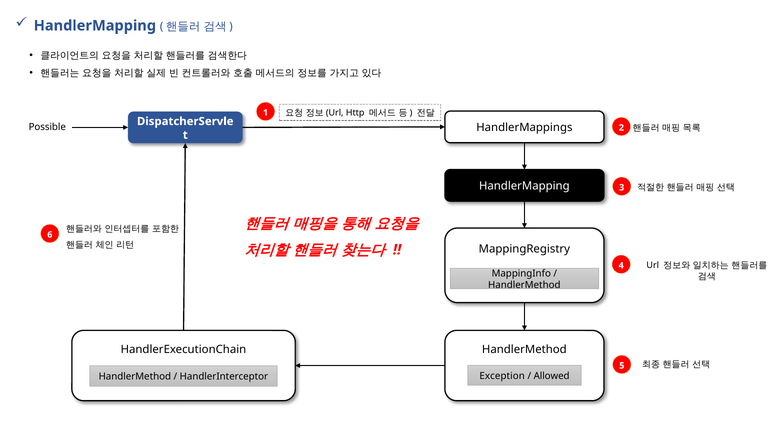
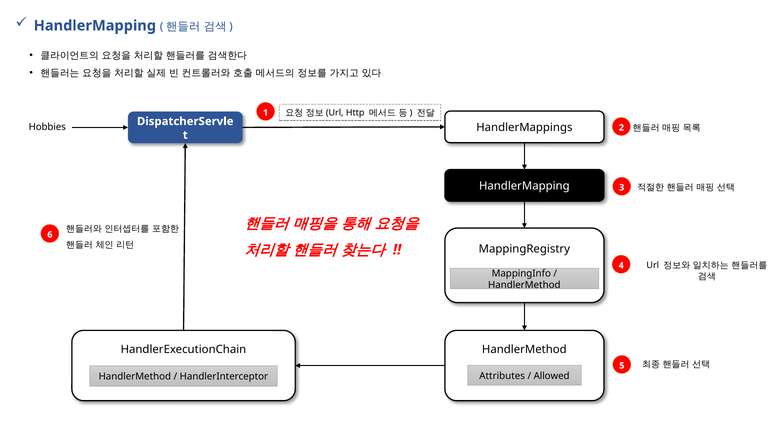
Possible: Possible -> Hobbies (47, 127)
Exception: Exception -> Attributes (502, 376)
